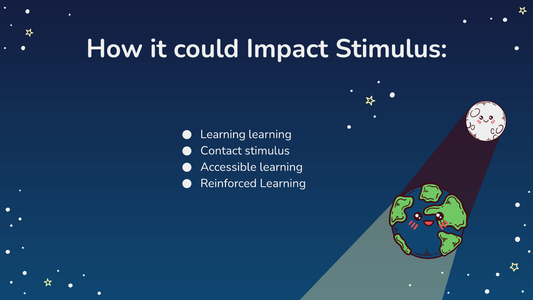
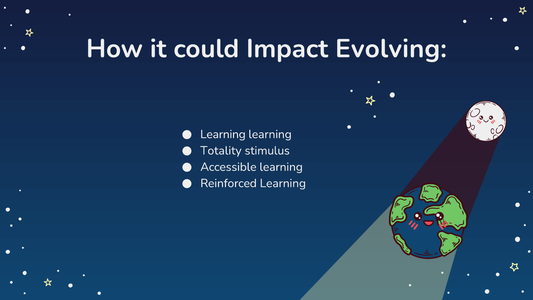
Impact Stimulus: Stimulus -> Evolving (391, 49)
Contact: Contact -> Totality (221, 150)
